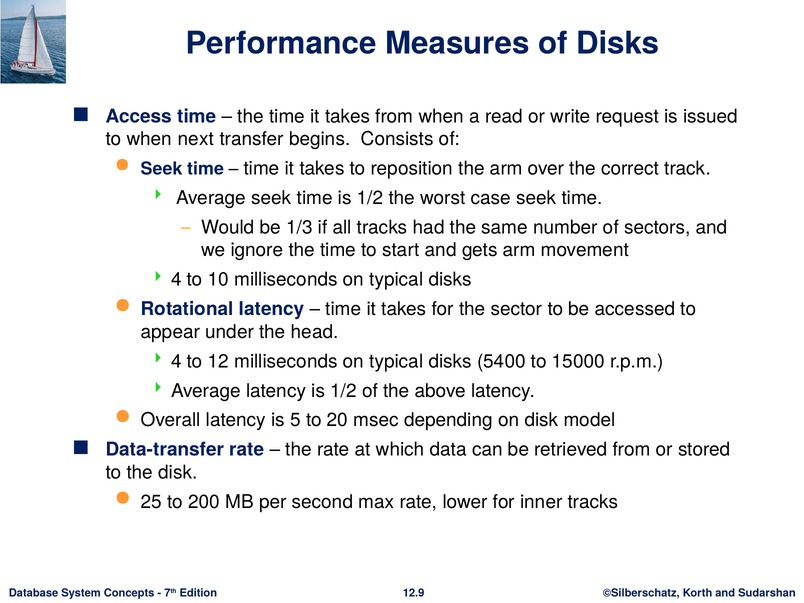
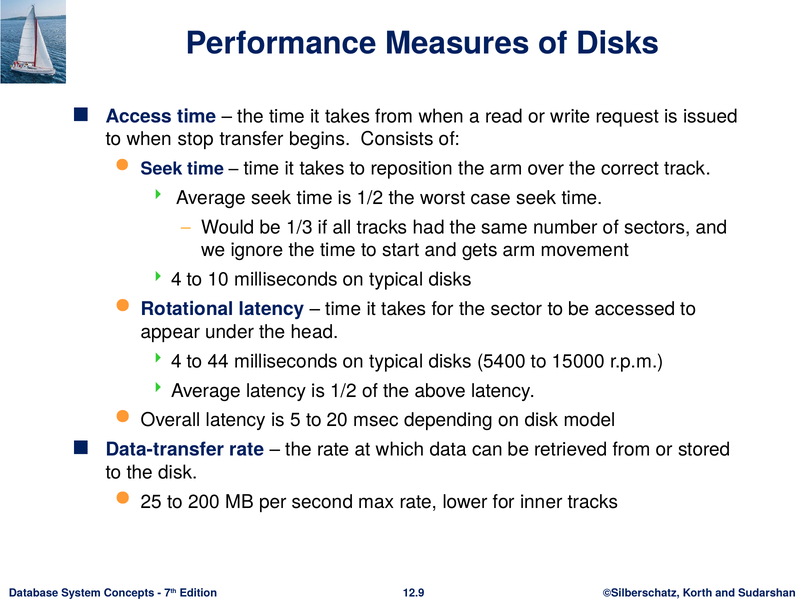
next: next -> stop (196, 139)
12: 12 -> 44 (218, 361)
